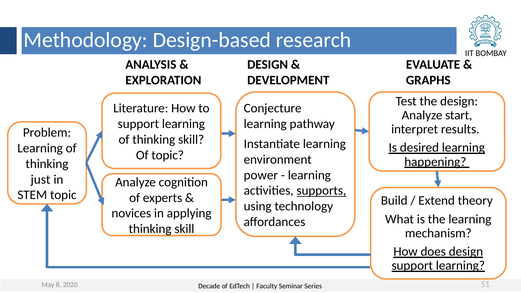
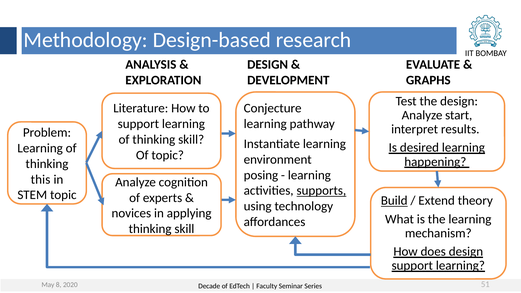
power: power -> posing (261, 175)
just: just -> this (41, 179)
Build underline: none -> present (394, 201)
